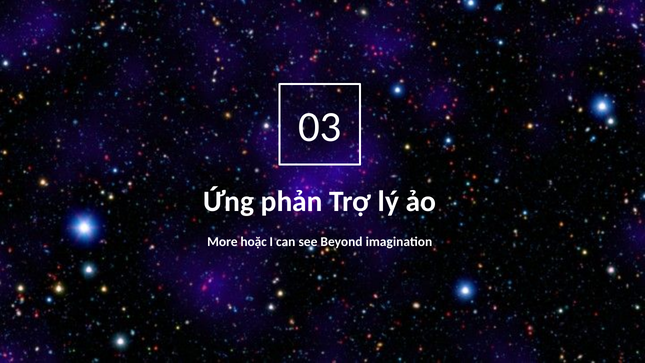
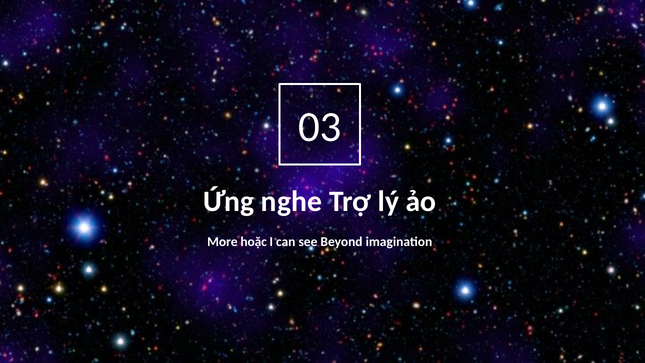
phản: phản -> nghe (292, 201)
